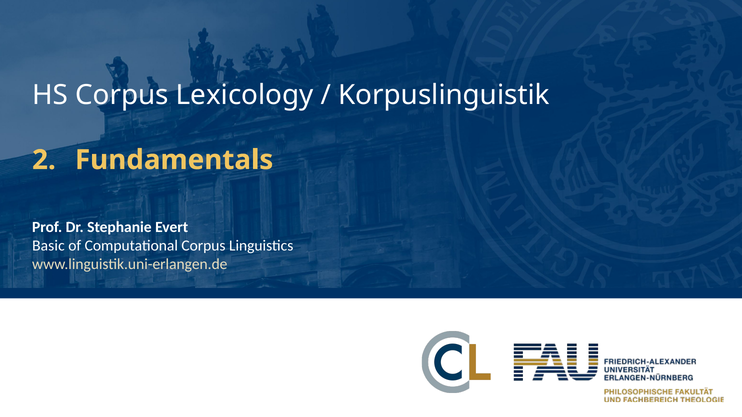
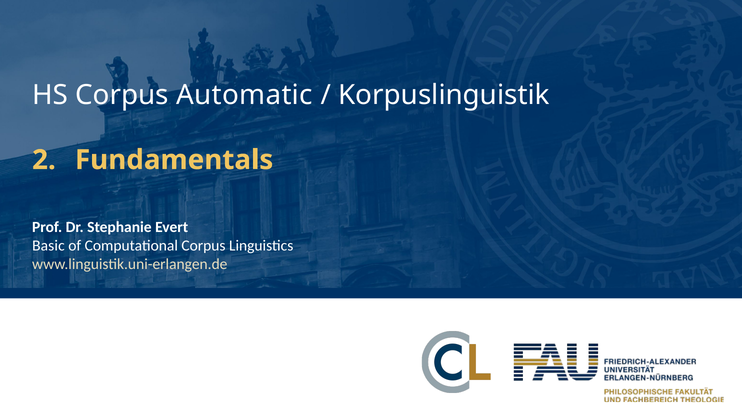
Lexicology: Lexicology -> Automatic (245, 95)
